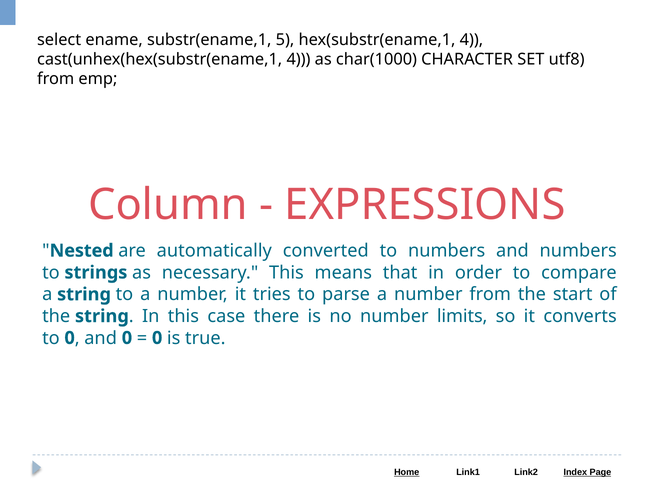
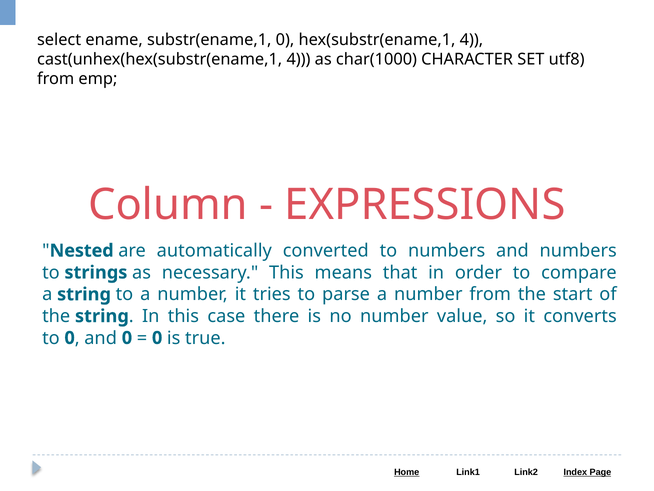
substr(ename,1 5: 5 -> 0 (285, 40)
limits: limits -> value (462, 316)
